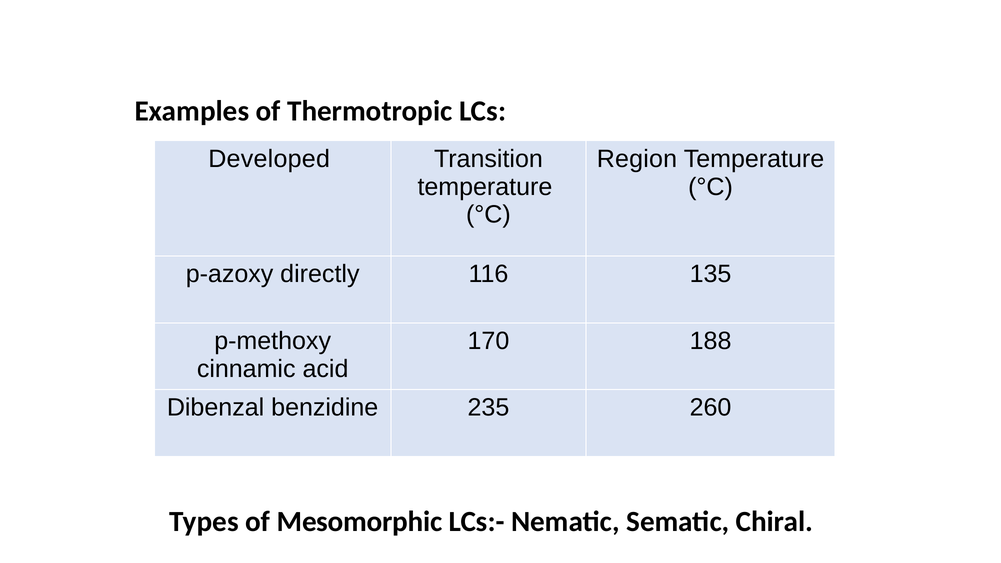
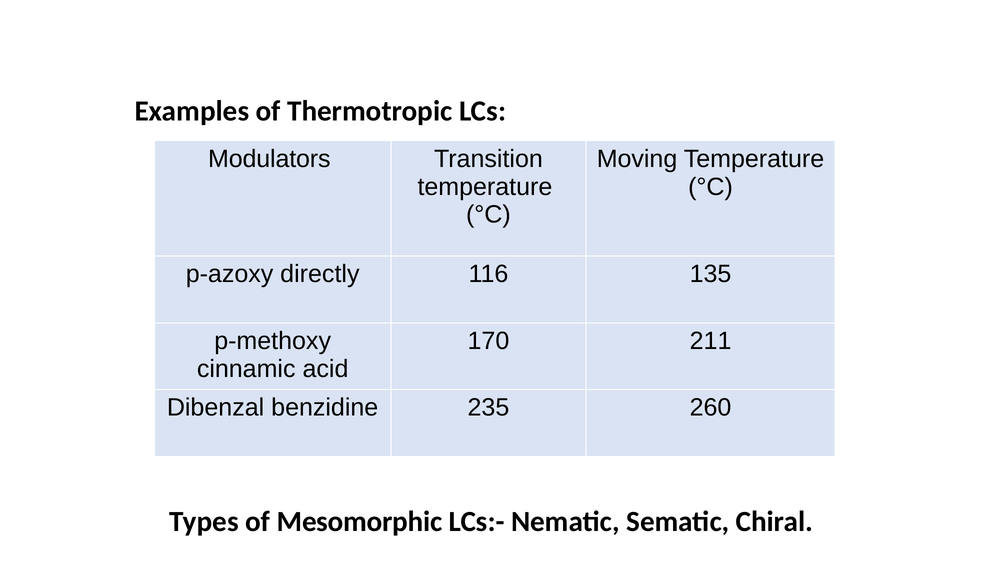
Developed: Developed -> Modulators (269, 159)
Region: Region -> Moving (637, 159)
188: 188 -> 211 (711, 341)
